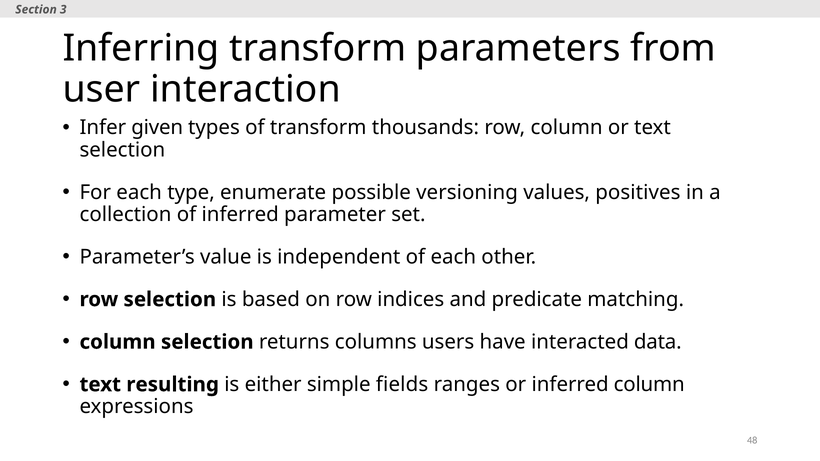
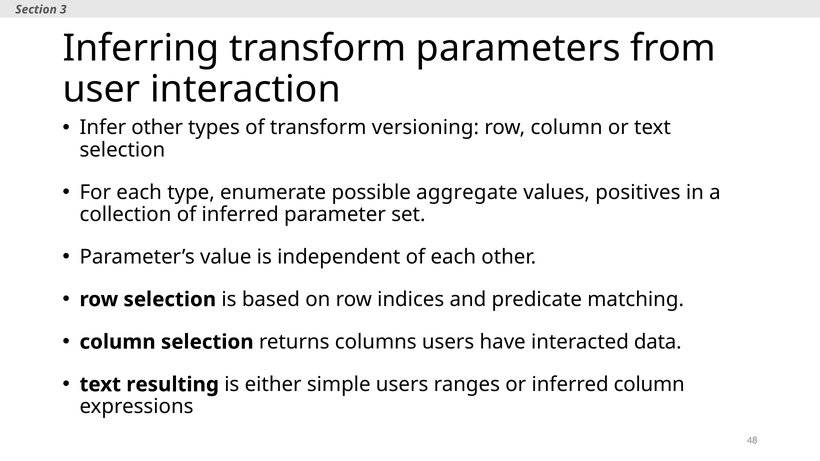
Infer given: given -> other (157, 128)
thousands: thousands -> versioning (425, 128)
versioning: versioning -> aggregate (467, 192)
simple fields: fields -> users (402, 385)
